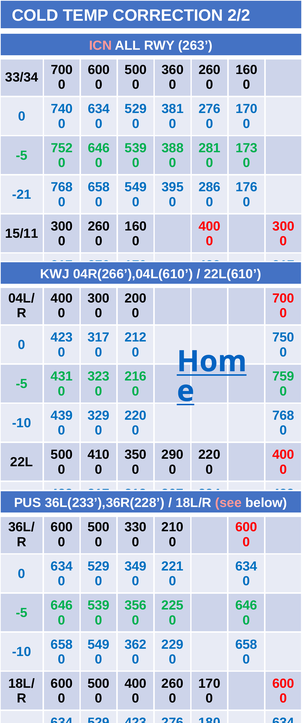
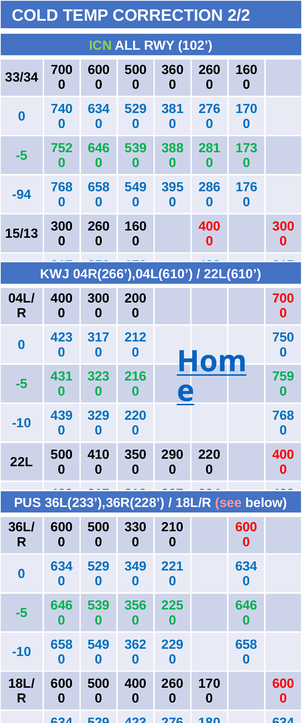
ICN colour: pink -> light green (100, 46)
263: 263 -> 102 (195, 46)
-21: -21 -> -94 (22, 194)
15/11: 15/11 -> 15/13 (22, 233)
